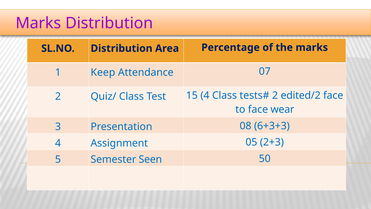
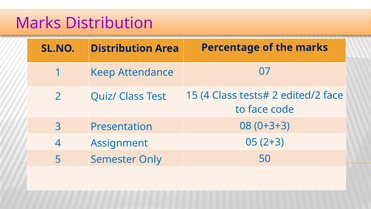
wear: wear -> code (282, 109)
6+3+3: 6+3+3 -> 0+3+3 (272, 126)
Seen: Seen -> Only (150, 159)
